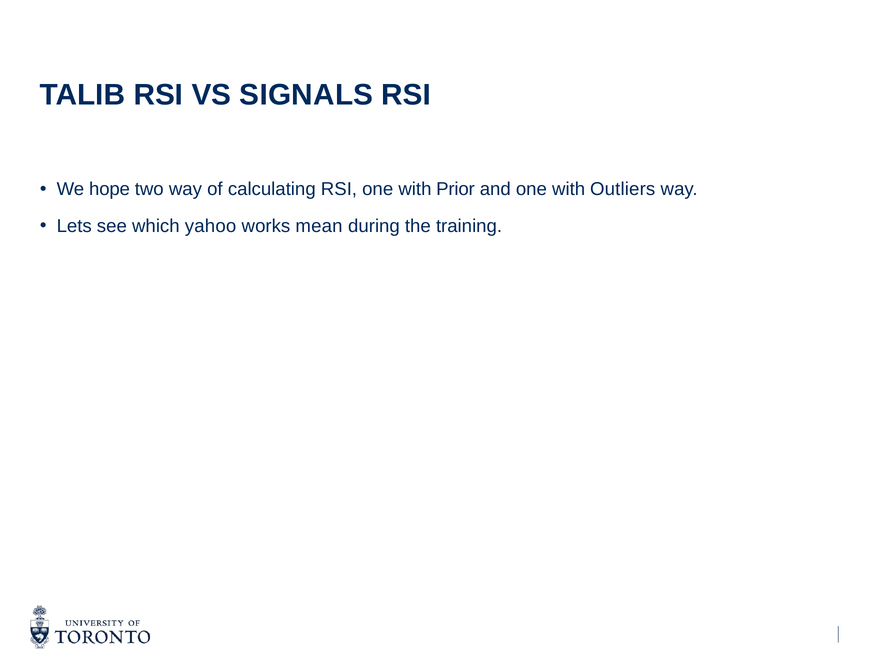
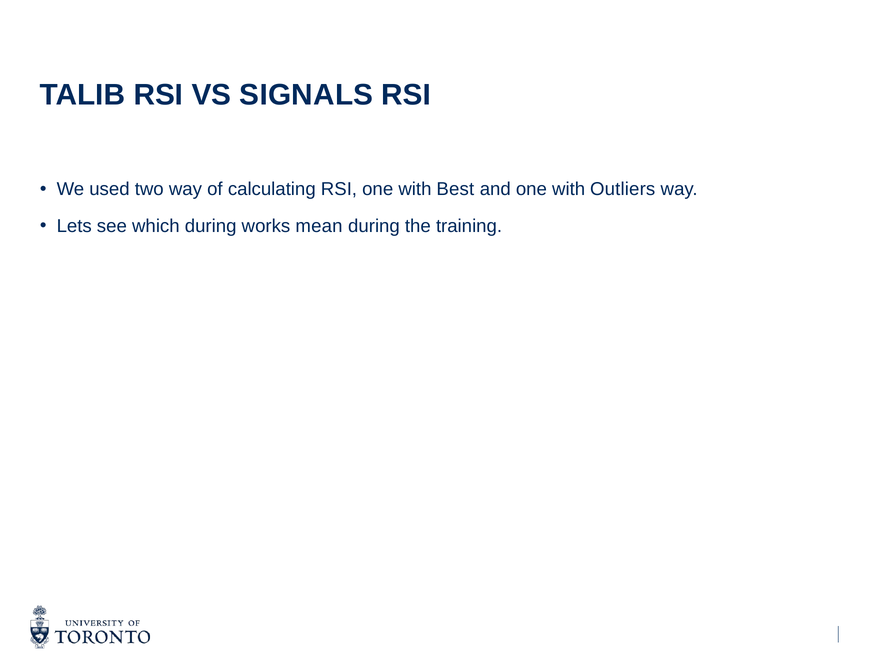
hope: hope -> used (109, 189)
Prior: Prior -> Best (455, 189)
which yahoo: yahoo -> during (211, 226)
